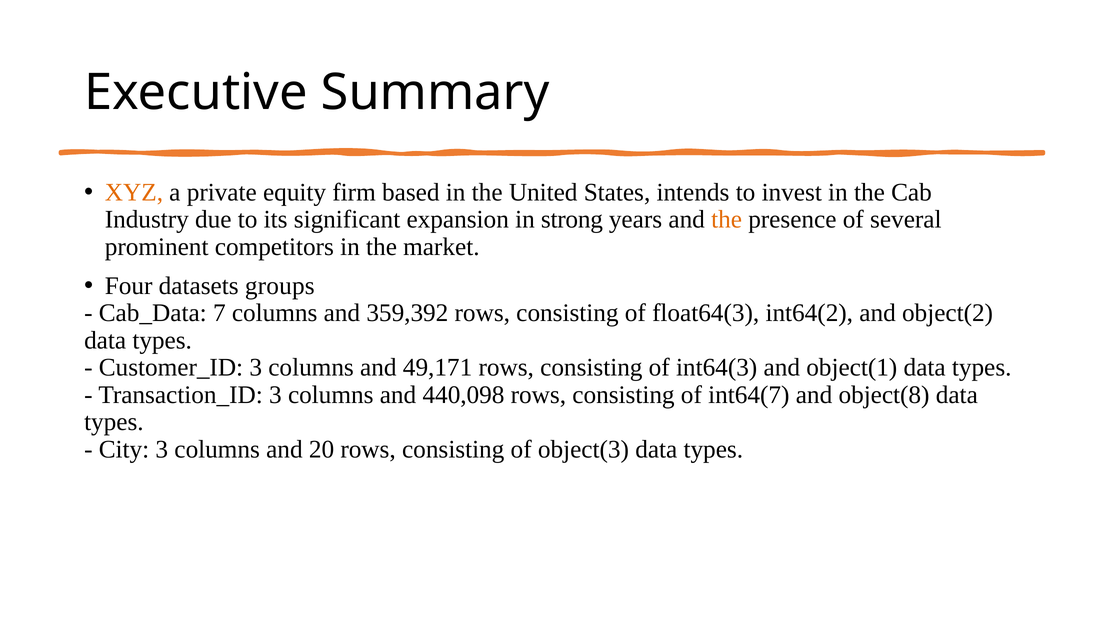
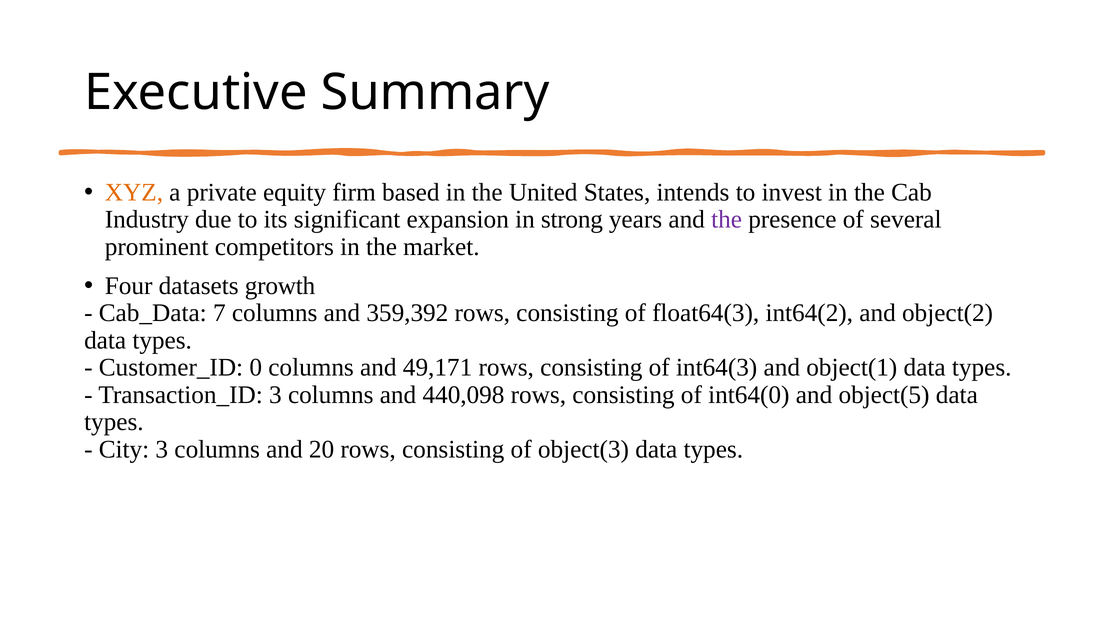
the colour: orange -> purple (727, 220)
groups: groups -> growth (280, 286)
Customer_ID 3: 3 -> 0 (256, 368)
int64(7: int64(7 -> int64(0 (749, 395)
object(8: object(8 -> object(5 (884, 395)
